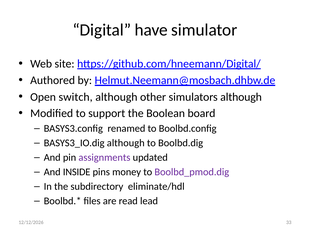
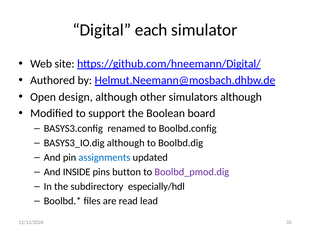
have: have -> each (151, 30)
switch: switch -> design (76, 97)
assignments colour: purple -> blue (104, 157)
money: money -> button (127, 172)
eliminate/hdl: eliminate/hdl -> especially/hdl (156, 186)
